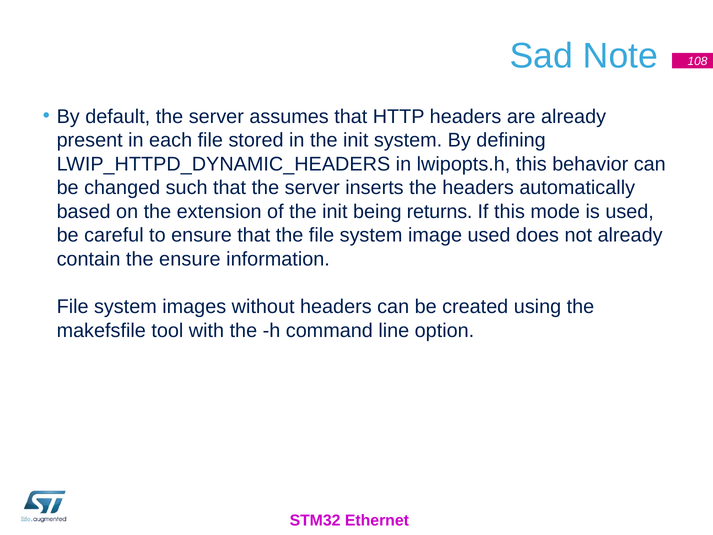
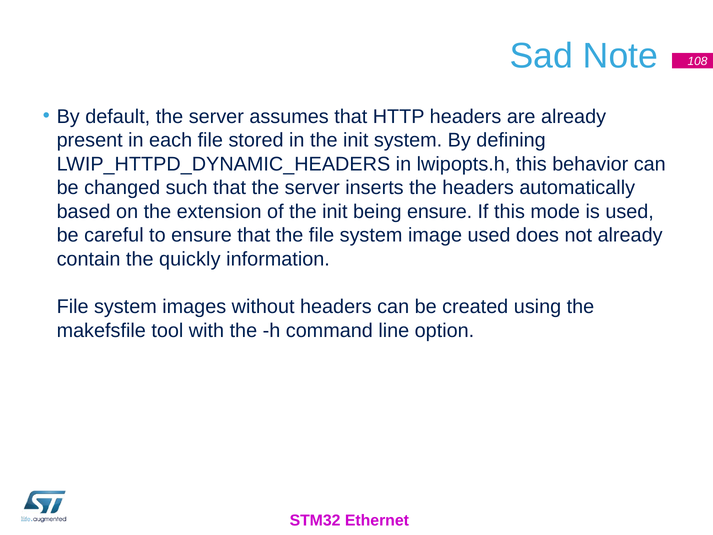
being returns: returns -> ensure (440, 212)
the ensure: ensure -> quickly (190, 259)
